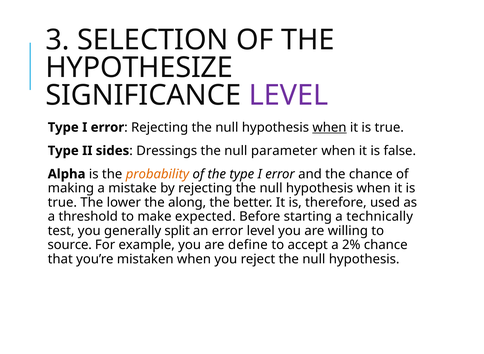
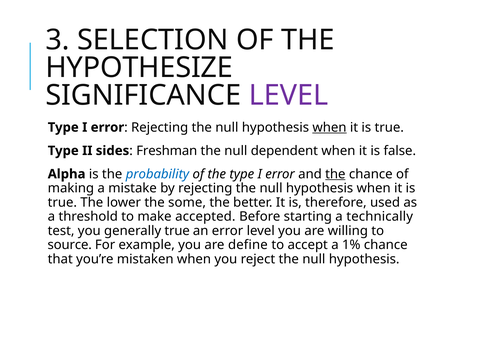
Dressings: Dressings -> Freshman (167, 151)
parameter: parameter -> dependent (284, 151)
probability colour: orange -> blue (157, 174)
the underline: none -> present (335, 174)
along: along -> some (187, 203)
expected: expected -> accepted (205, 217)
generally split: split -> true (177, 231)
2%: 2% -> 1% (351, 245)
